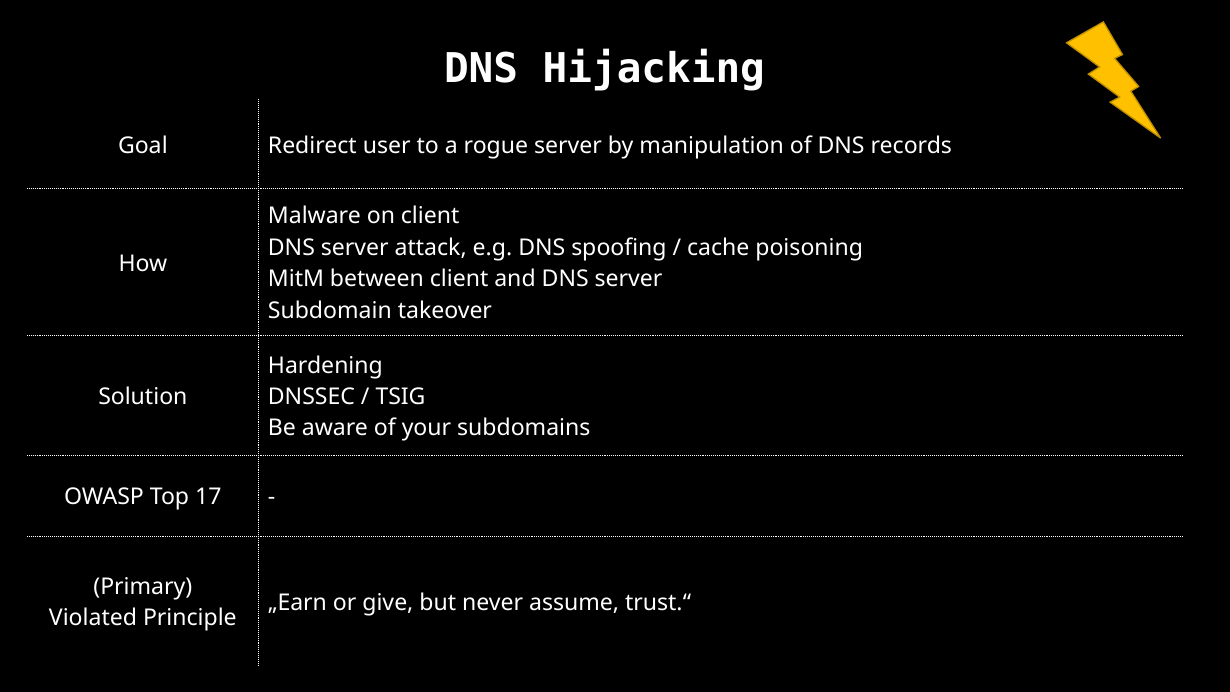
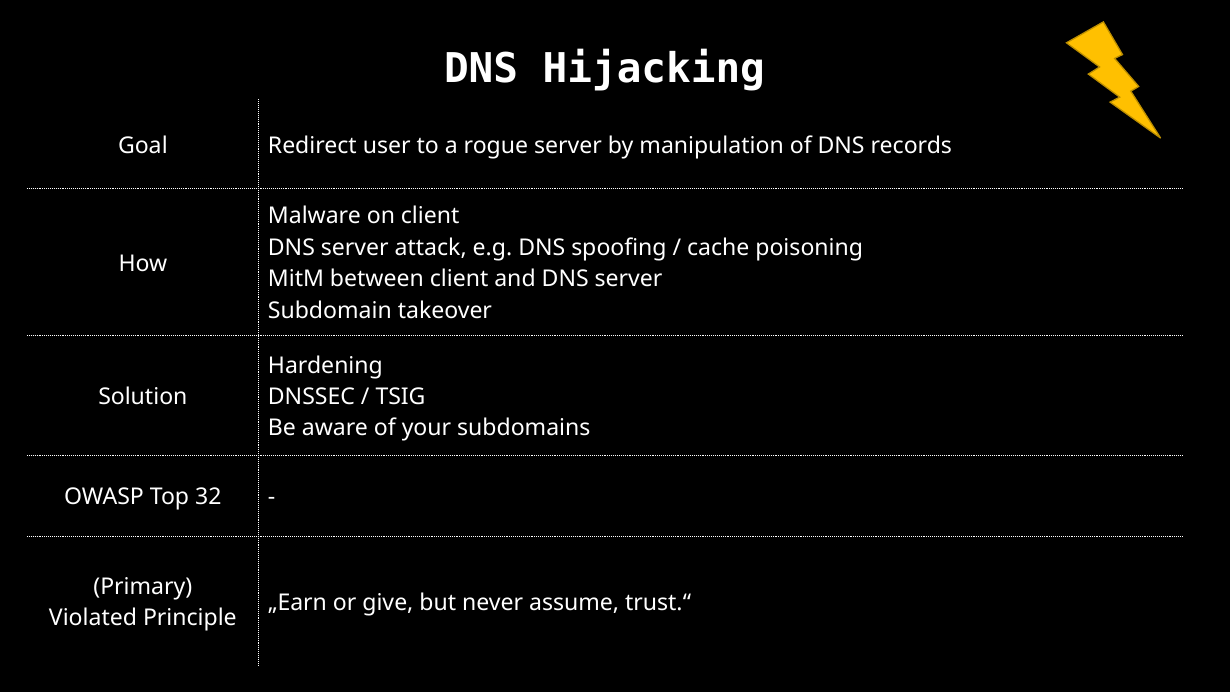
17: 17 -> 32 (208, 497)
